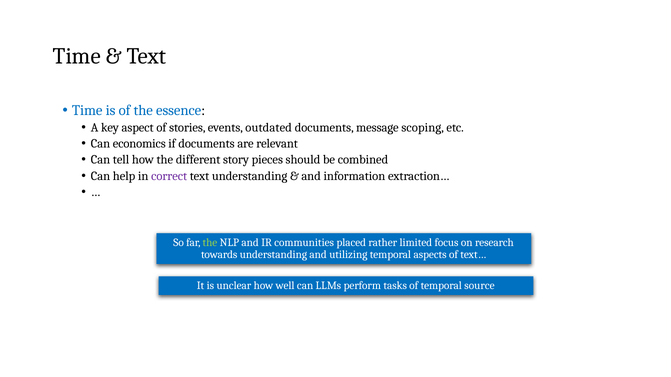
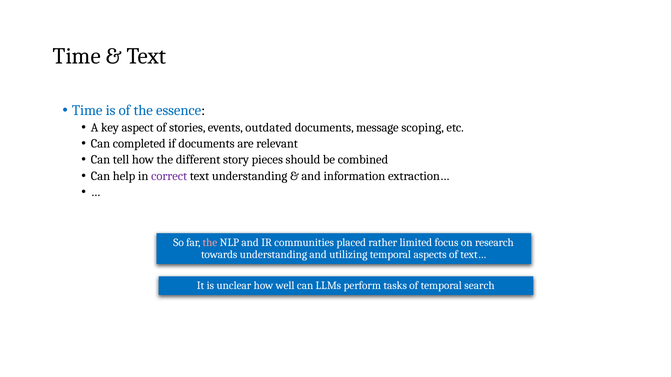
economics: economics -> completed (139, 144)
the colour: light green -> pink (210, 243)
source: source -> search (479, 286)
